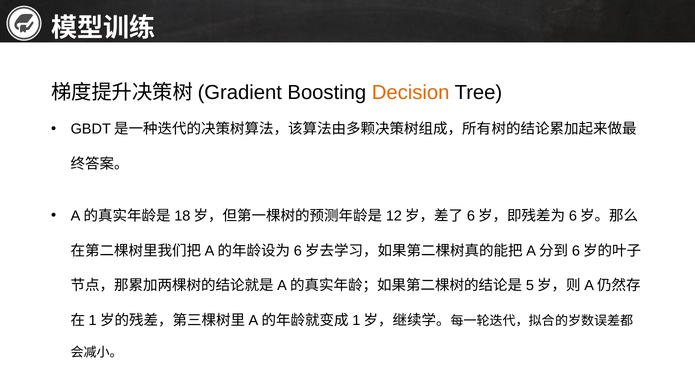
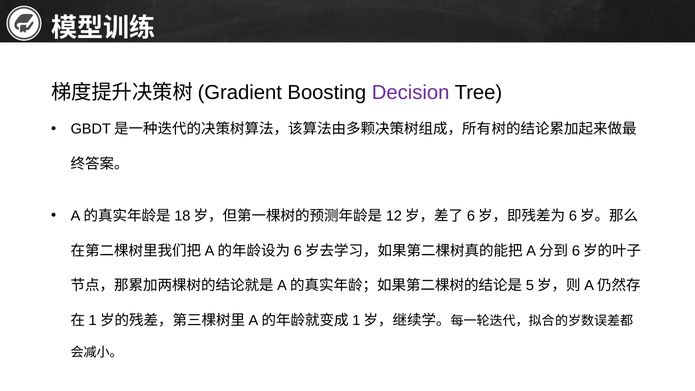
Decision colour: orange -> purple (411, 92)
